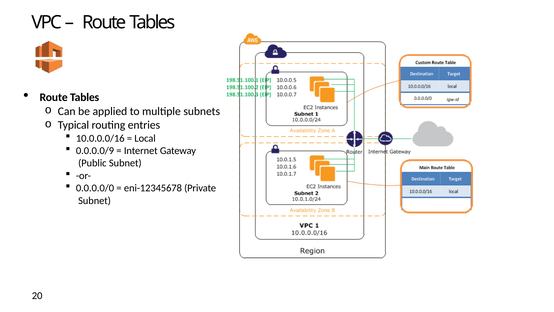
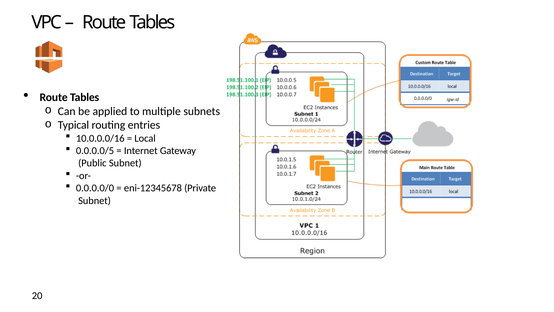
0.0.0.0/9: 0.0.0.0/9 -> 0.0.0.0/5 (95, 151)
